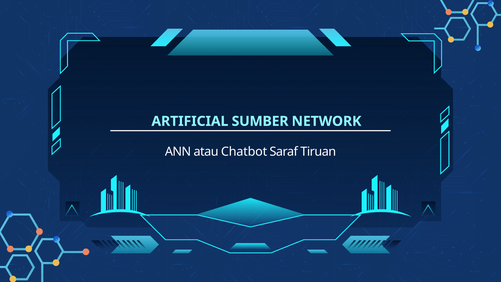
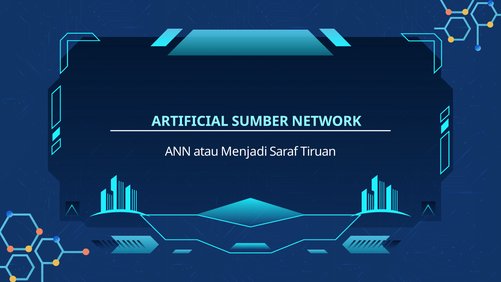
Chatbot: Chatbot -> Menjadi (244, 152)
